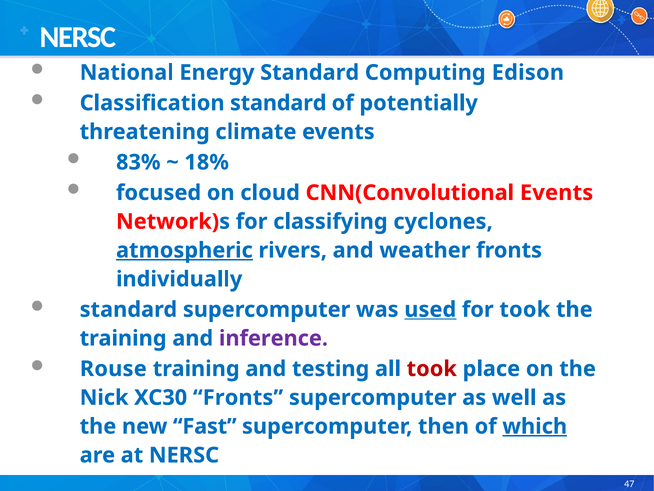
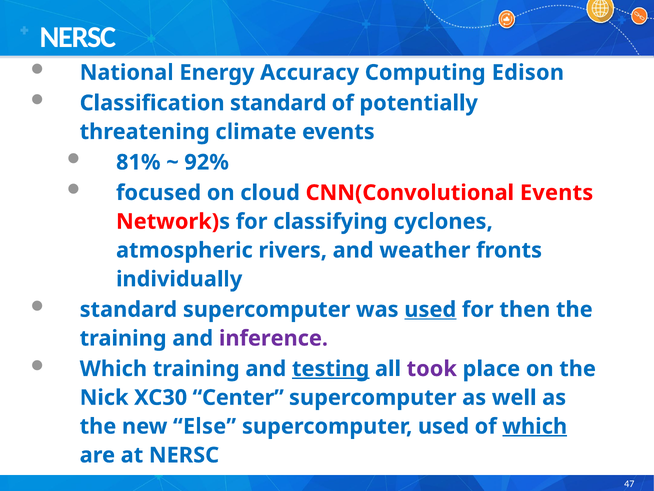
Energy Standard: Standard -> Accuracy (310, 73)
83%: 83% -> 81% (138, 162)
18%: 18% -> 92% (207, 162)
atmospheric underline: present -> none (184, 250)
for took: took -> then (525, 309)
Rouse: Rouse -> Which (113, 368)
testing underline: none -> present (331, 368)
took colour: red -> purple (432, 368)
XC30 Fronts: Fronts -> Center (238, 397)
Fast: Fast -> Else (205, 426)
supercomputer then: then -> used (444, 426)
